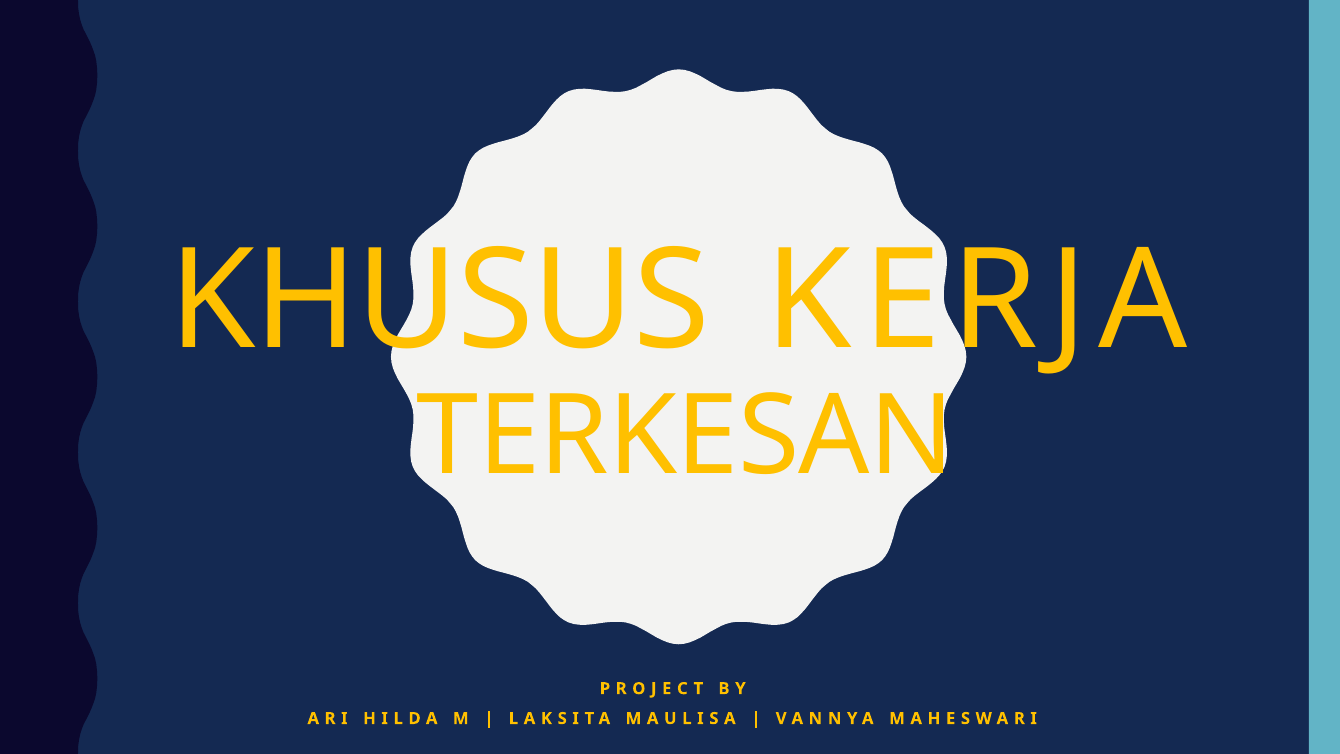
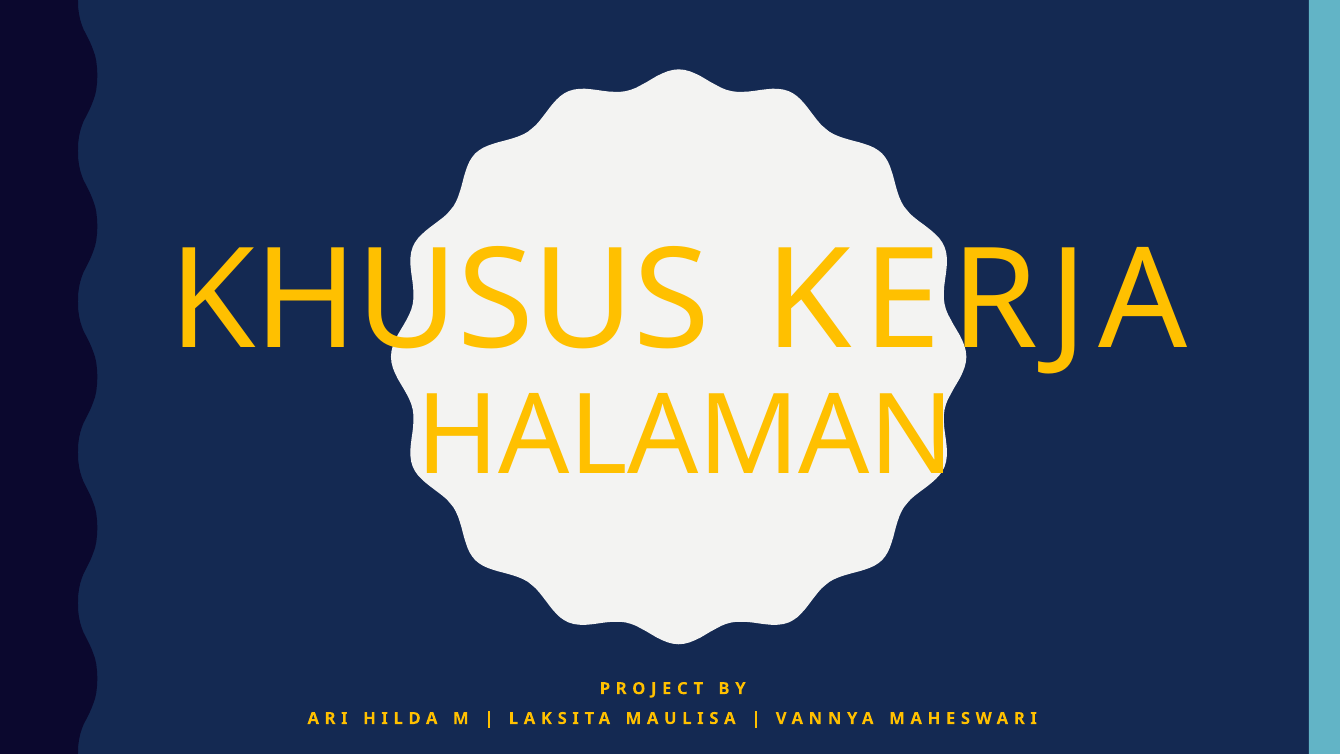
TERKESAN: TERKESAN -> HALAMAN (685, 437)
